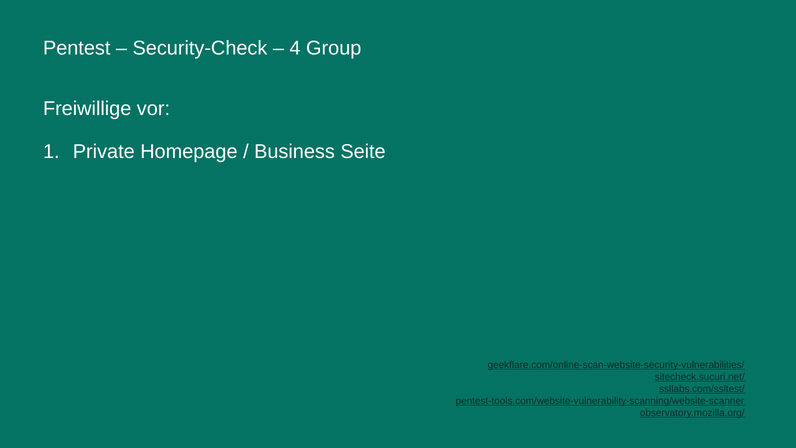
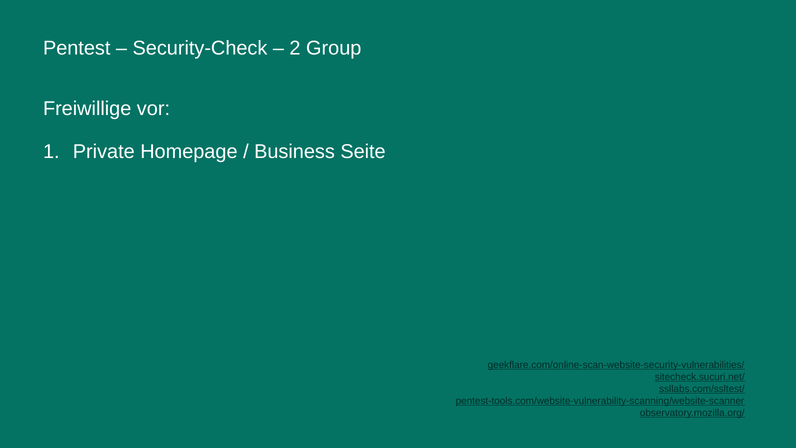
4: 4 -> 2 (295, 48)
